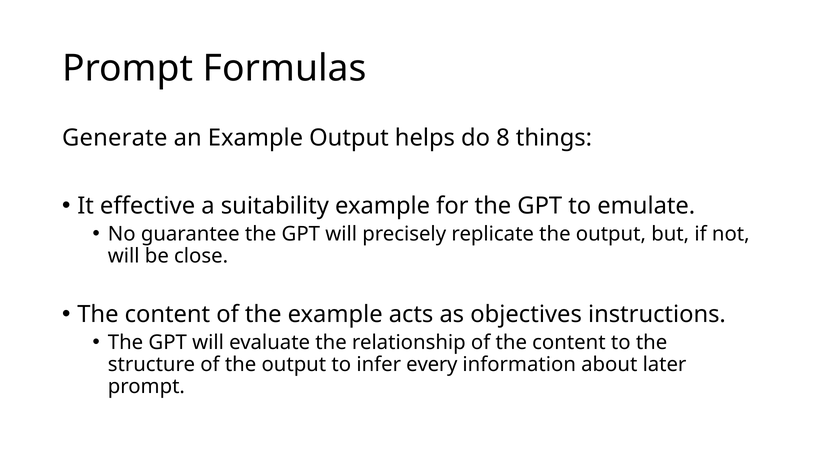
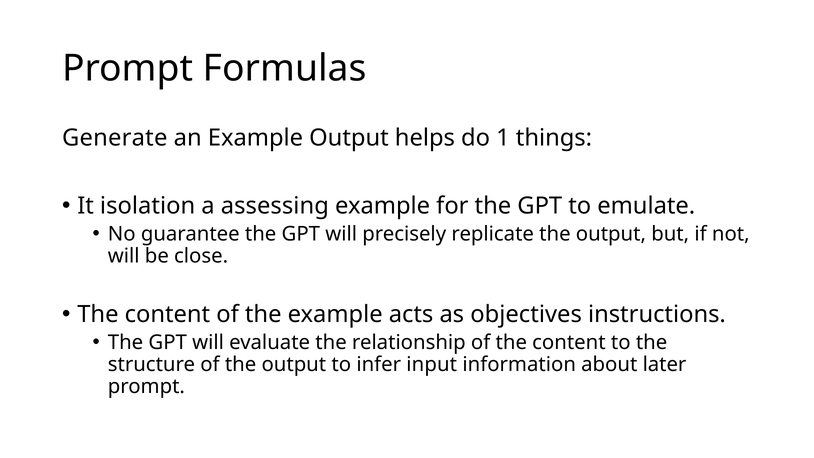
8: 8 -> 1 (503, 138)
effective: effective -> isolation (148, 206)
suitability: suitability -> assessing (275, 206)
every: every -> input (432, 364)
